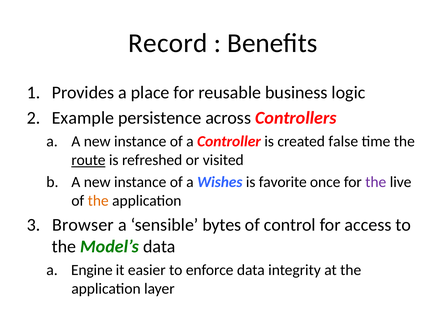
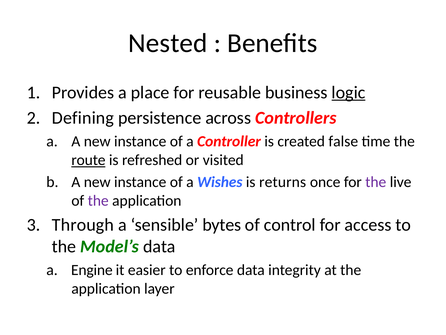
Record: Record -> Nested (168, 43)
logic underline: none -> present (349, 92)
Example: Example -> Defining (83, 118)
favorite: favorite -> returns (283, 182)
the colour: orange -> purple (98, 200)
Browser: Browser -> Through (83, 225)
